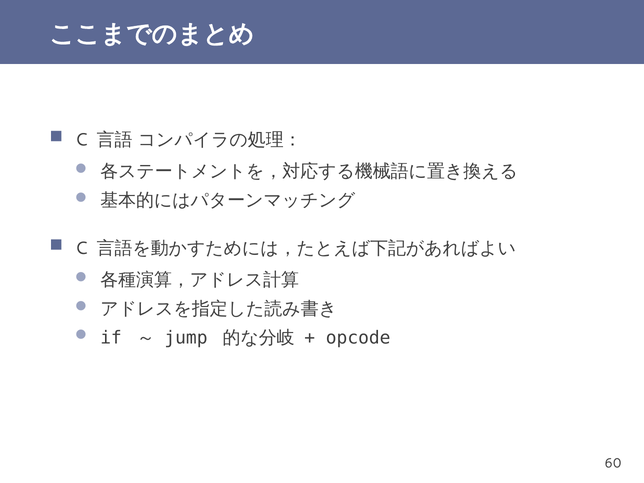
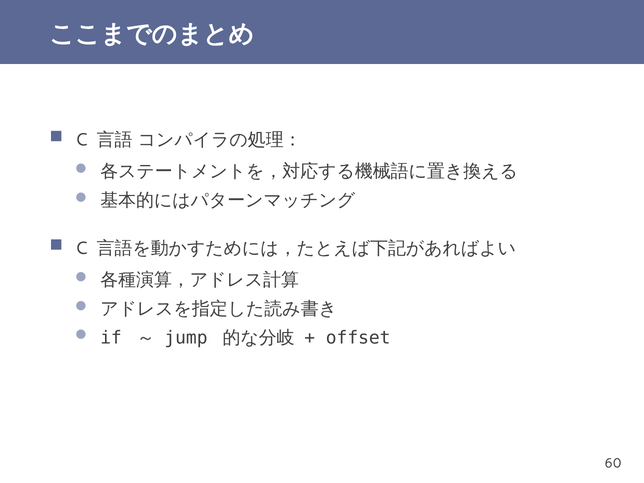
opcode: opcode -> offset (358, 338)
